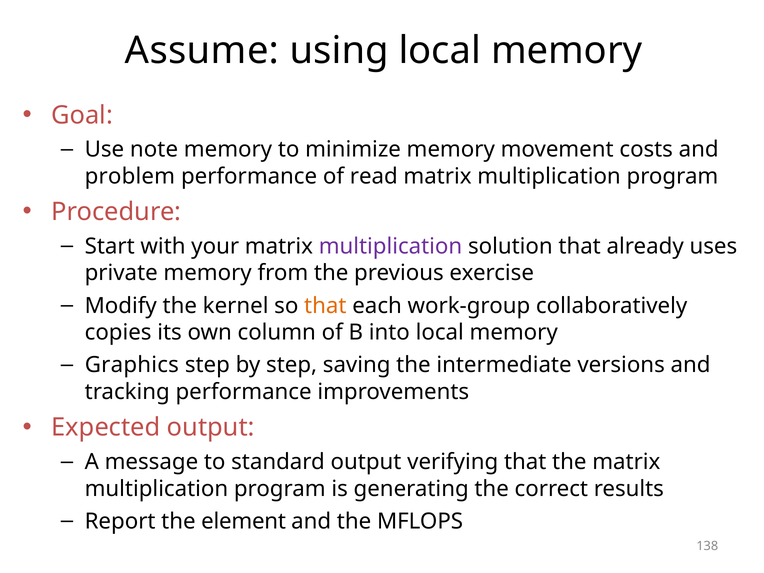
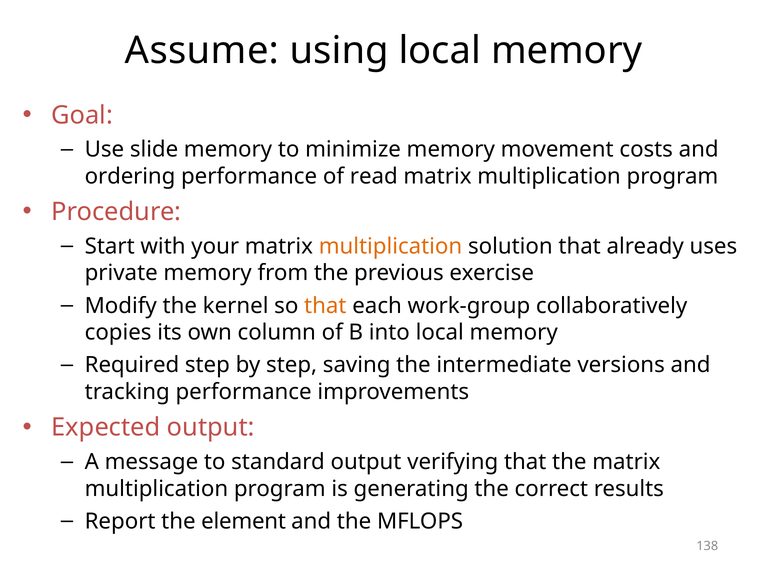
note: note -> slide (154, 149)
problem: problem -> ordering (130, 176)
multiplication colour: purple -> orange (390, 246)
Graphics: Graphics -> Required (132, 365)
